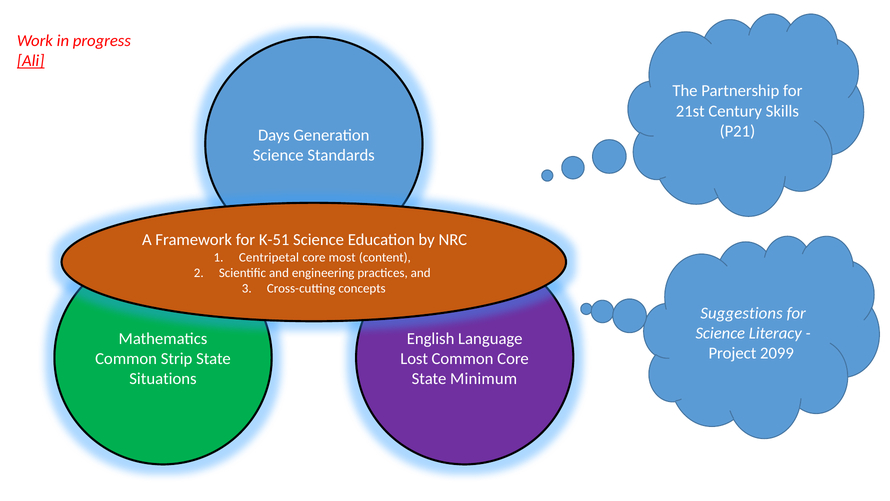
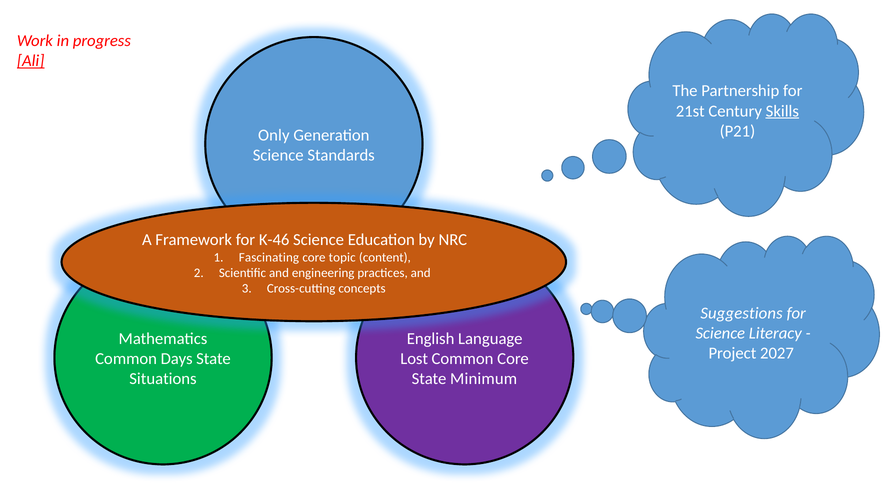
Skills underline: none -> present (782, 111)
Days: Days -> Only (274, 135)
K-51: K-51 -> K-46 (274, 240)
Centripetal: Centripetal -> Fascinating (269, 257)
most: most -> topic (342, 257)
2099: 2099 -> 2027 (777, 353)
Strip: Strip -> Days (177, 358)
